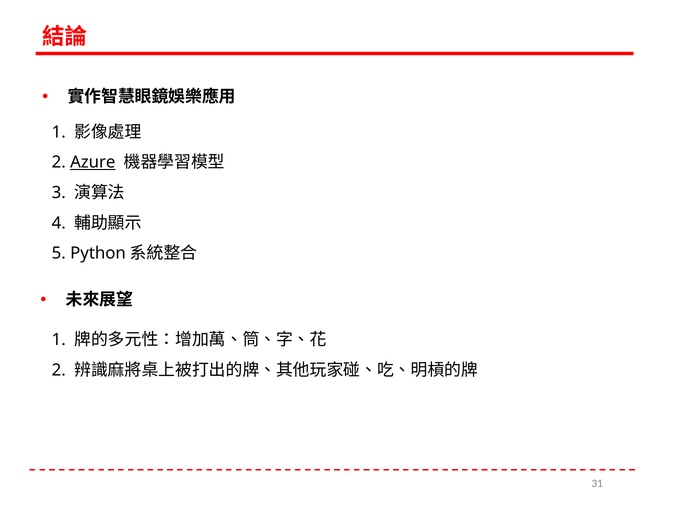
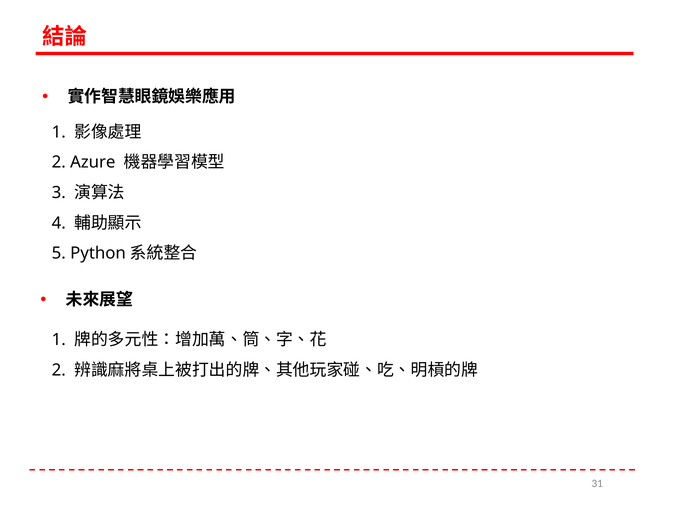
Azure underline: present -> none (93, 162)
